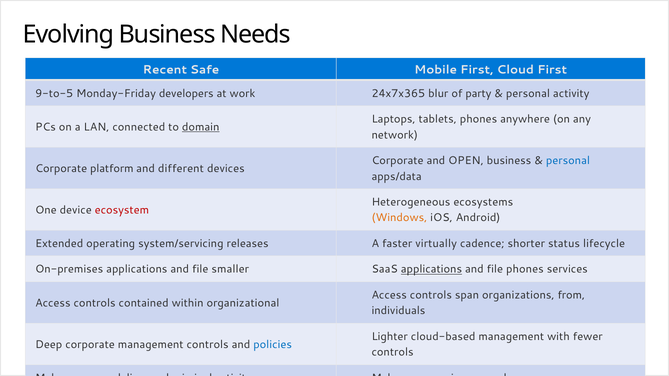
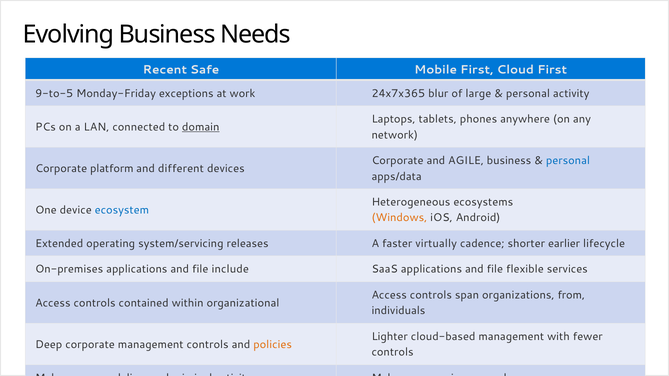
developers: developers -> exceptions (186, 93)
party: party -> large (478, 93)
OPEN: OPEN -> AGILE (466, 161)
ecosystem colour: red -> blue (122, 210)
status: status -> earlier (564, 244)
smaller: smaller -> include (230, 270)
applications underline: present -> none (431, 270)
file phones: phones -> flexible (525, 270)
policies colour: blue -> orange (273, 345)
